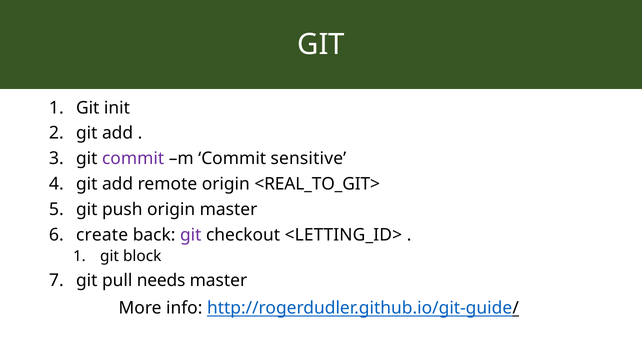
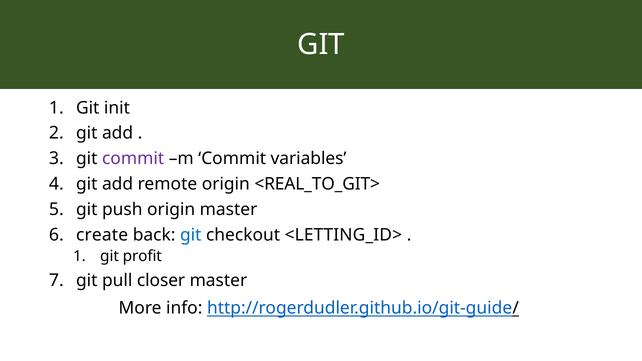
sensitive: sensitive -> variables (309, 159)
git colour: purple -> blue (191, 235)
block: block -> profit (142, 256)
needs: needs -> closer (161, 281)
